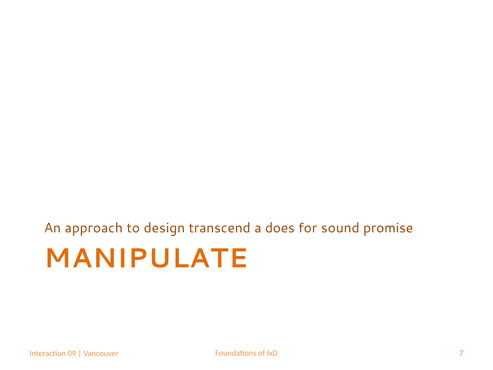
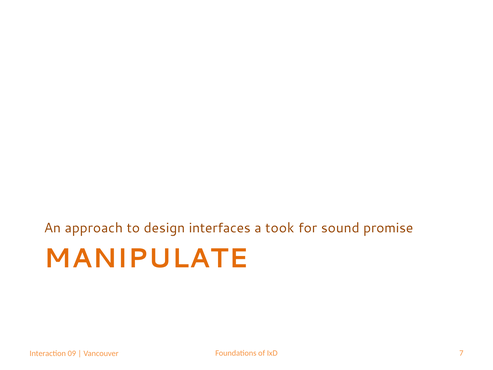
transcend: transcend -> interfaces (220, 228)
does: does -> took (280, 228)
